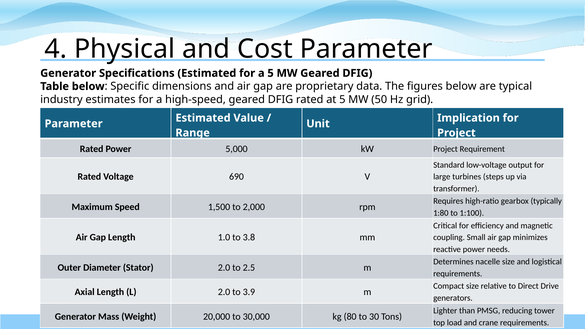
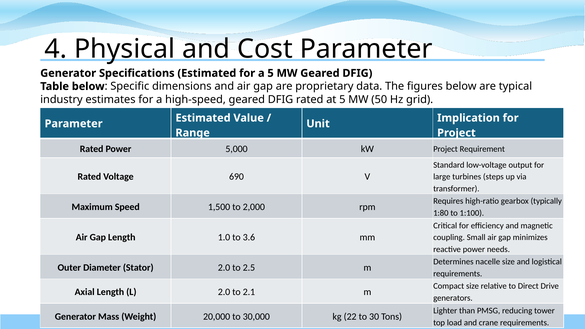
3.8: 3.8 -> 3.6 (249, 237)
3.9: 3.9 -> 2.1 (249, 292)
80: 80 -> 22 (350, 317)
